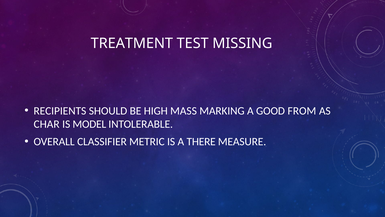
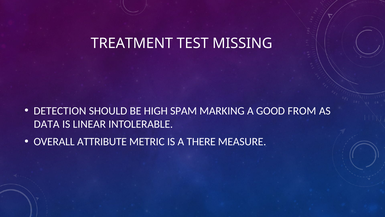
RECIPIENTS: RECIPIENTS -> DETECTION (60, 111)
MASS: MASS -> SPAM (184, 111)
CHAR: CHAR -> DATA (47, 124)
MODEL: MODEL -> LINEAR (89, 124)
CLASSIFIER: CLASSIFIER -> ATTRIBUTE (102, 141)
